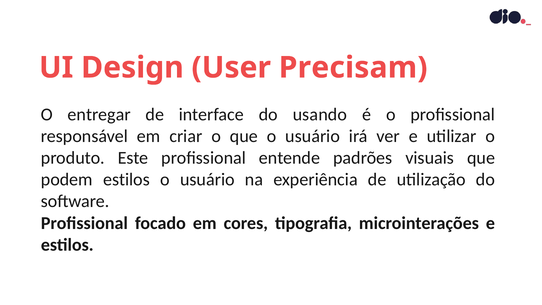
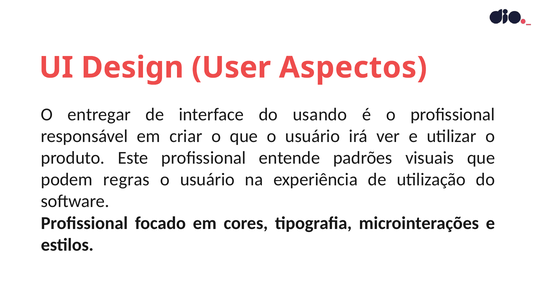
Precisam: Precisam -> Aspectos (353, 68)
podem estilos: estilos -> regras (126, 180)
